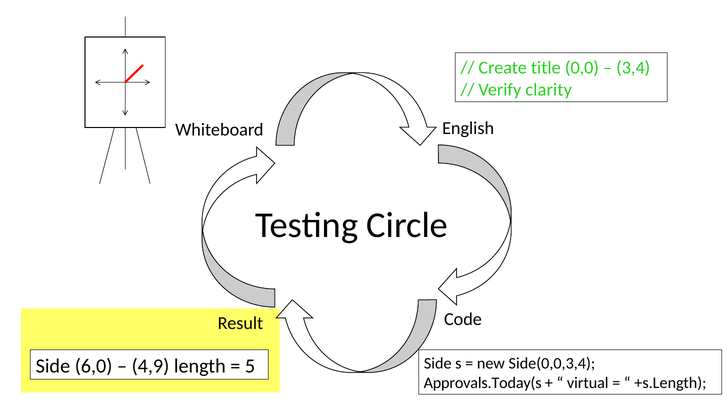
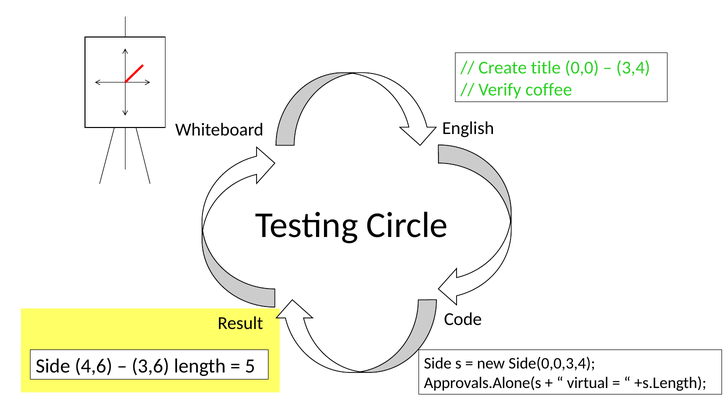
clarity: clarity -> coffee (549, 90)
6,0: 6,0 -> 4,6 (94, 367)
4,9: 4,9 -> 3,6 (150, 367)
Approvals.Today(s: Approvals.Today(s -> Approvals.Alone(s (483, 383)
